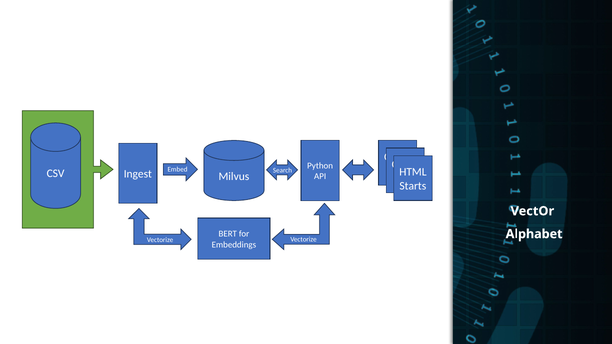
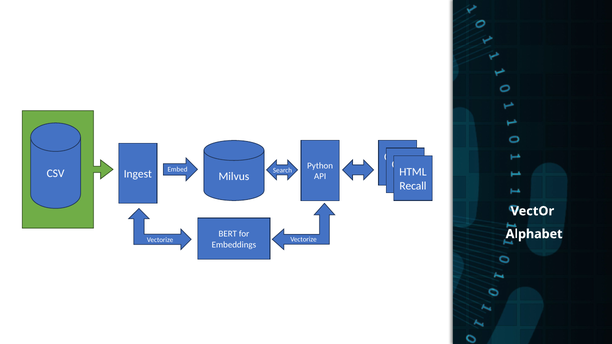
Starts: Starts -> Recall (413, 186)
